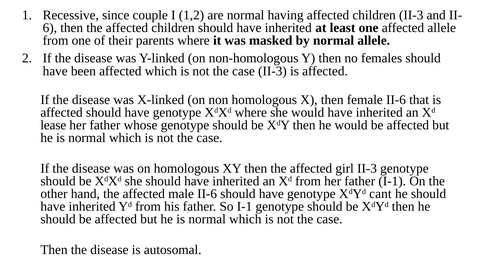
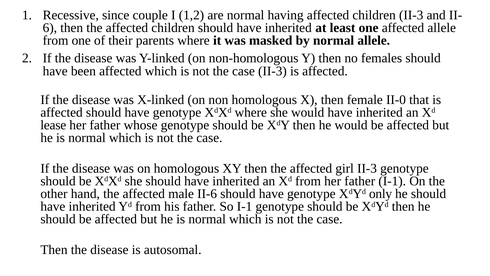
female II-6: II-6 -> II-0 (396, 100)
cant: cant -> only (381, 194)
